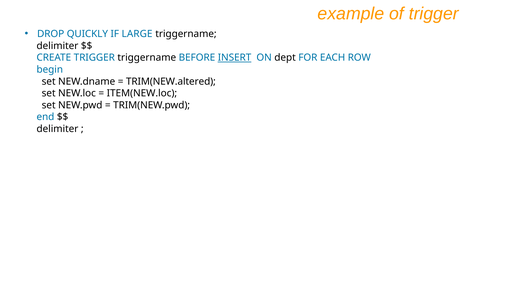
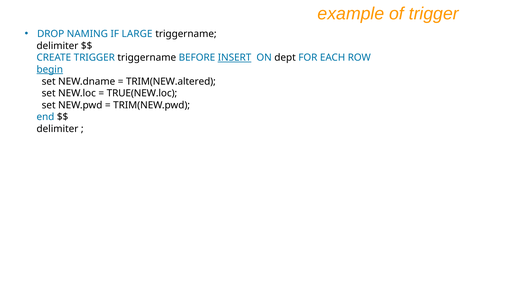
QUICKLY: QUICKLY -> NAMING (87, 34)
begin underline: none -> present (50, 70)
ITEM(NEW.loc: ITEM(NEW.loc -> TRUE(NEW.loc (142, 93)
